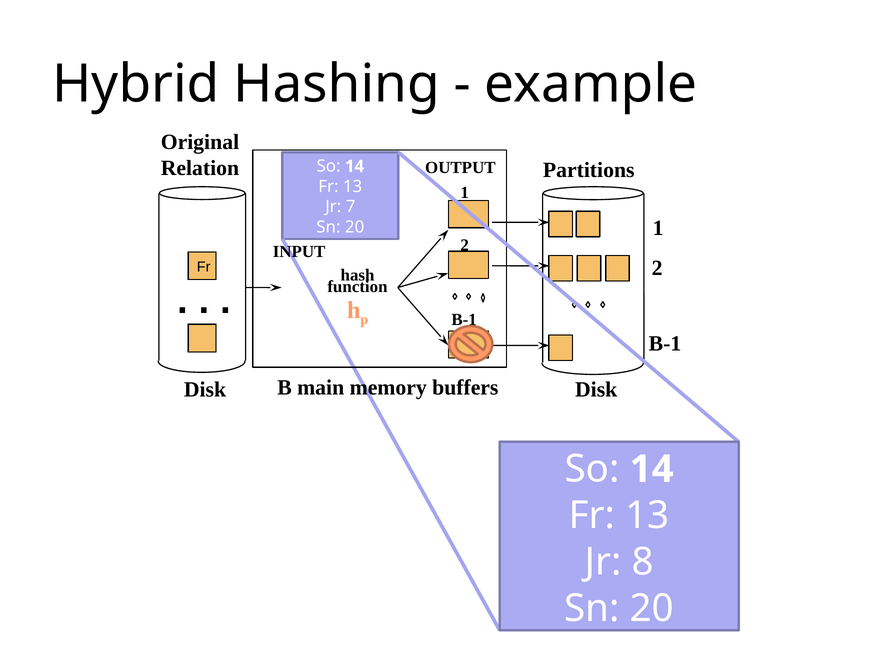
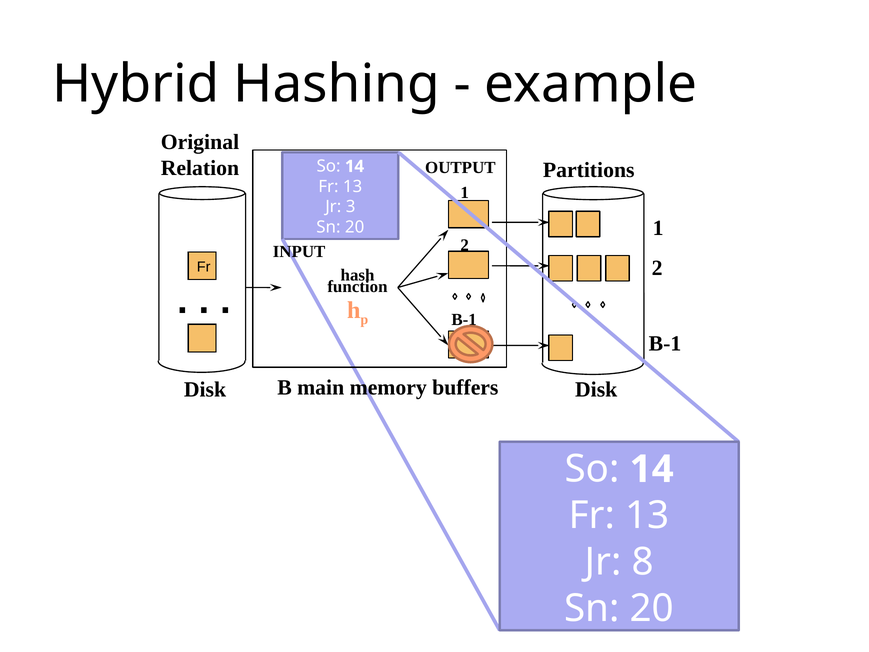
7: 7 -> 3 (351, 207)
